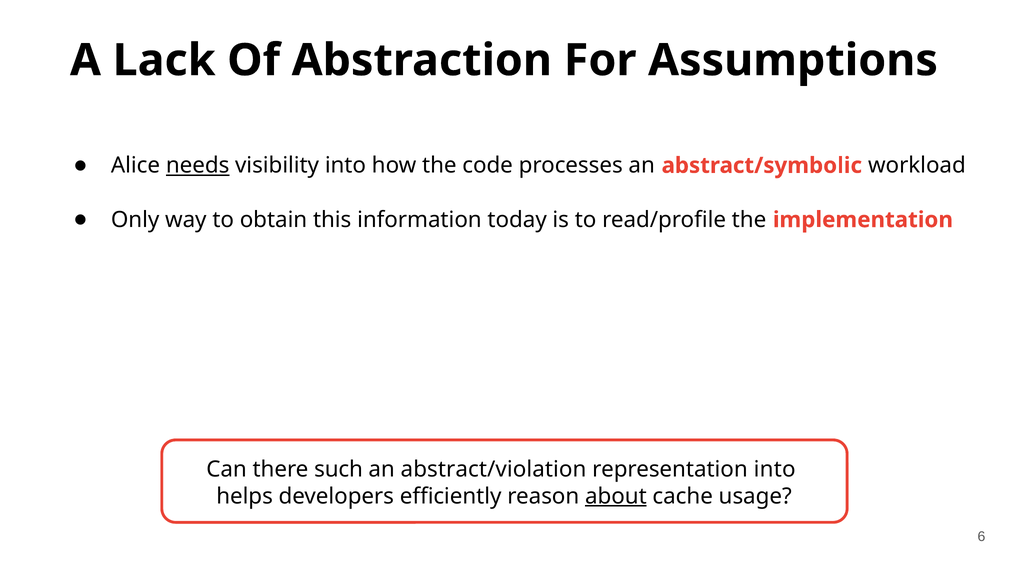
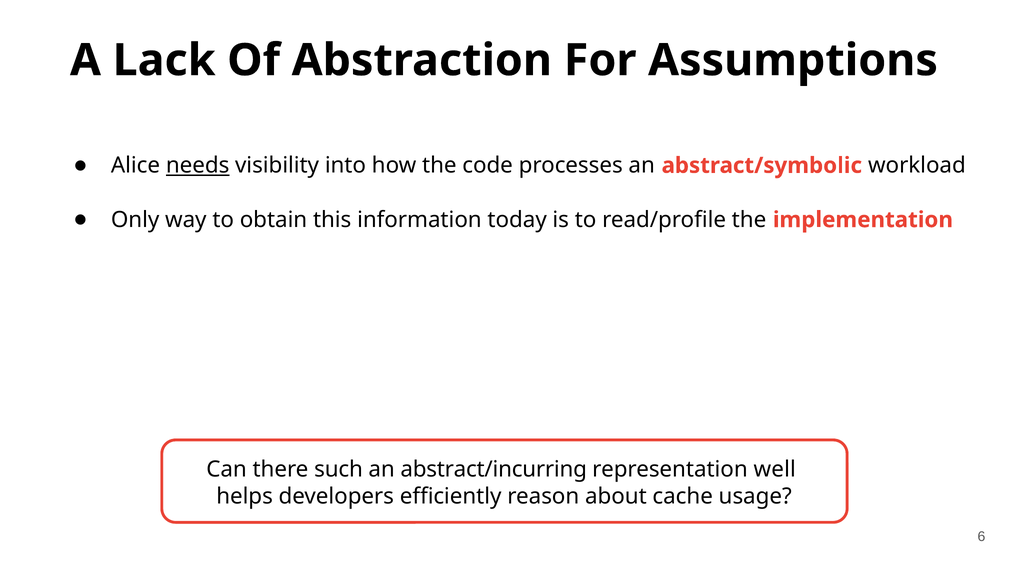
abstract/violation: abstract/violation -> abstract/incurring (494, 470)
representation into: into -> well (775, 470)
about underline: present -> none (616, 497)
